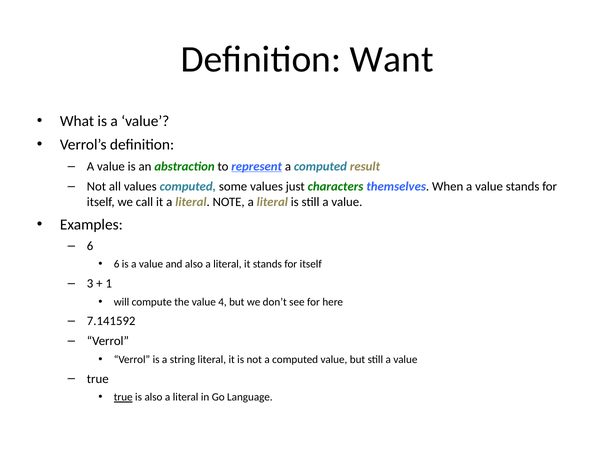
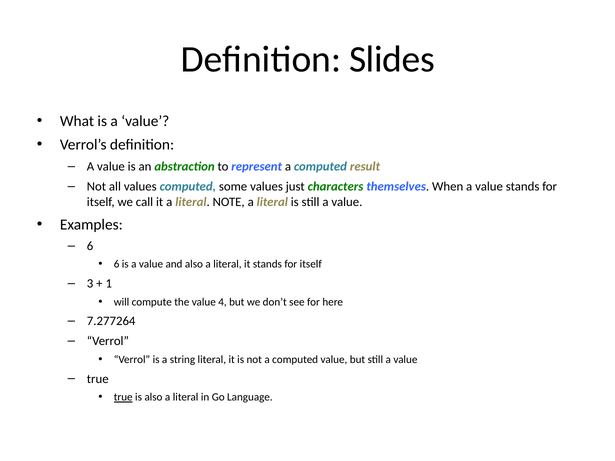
Want: Want -> Slides (392, 60)
represent underline: present -> none (257, 166)
7.141592: 7.141592 -> 7.277264 (111, 321)
